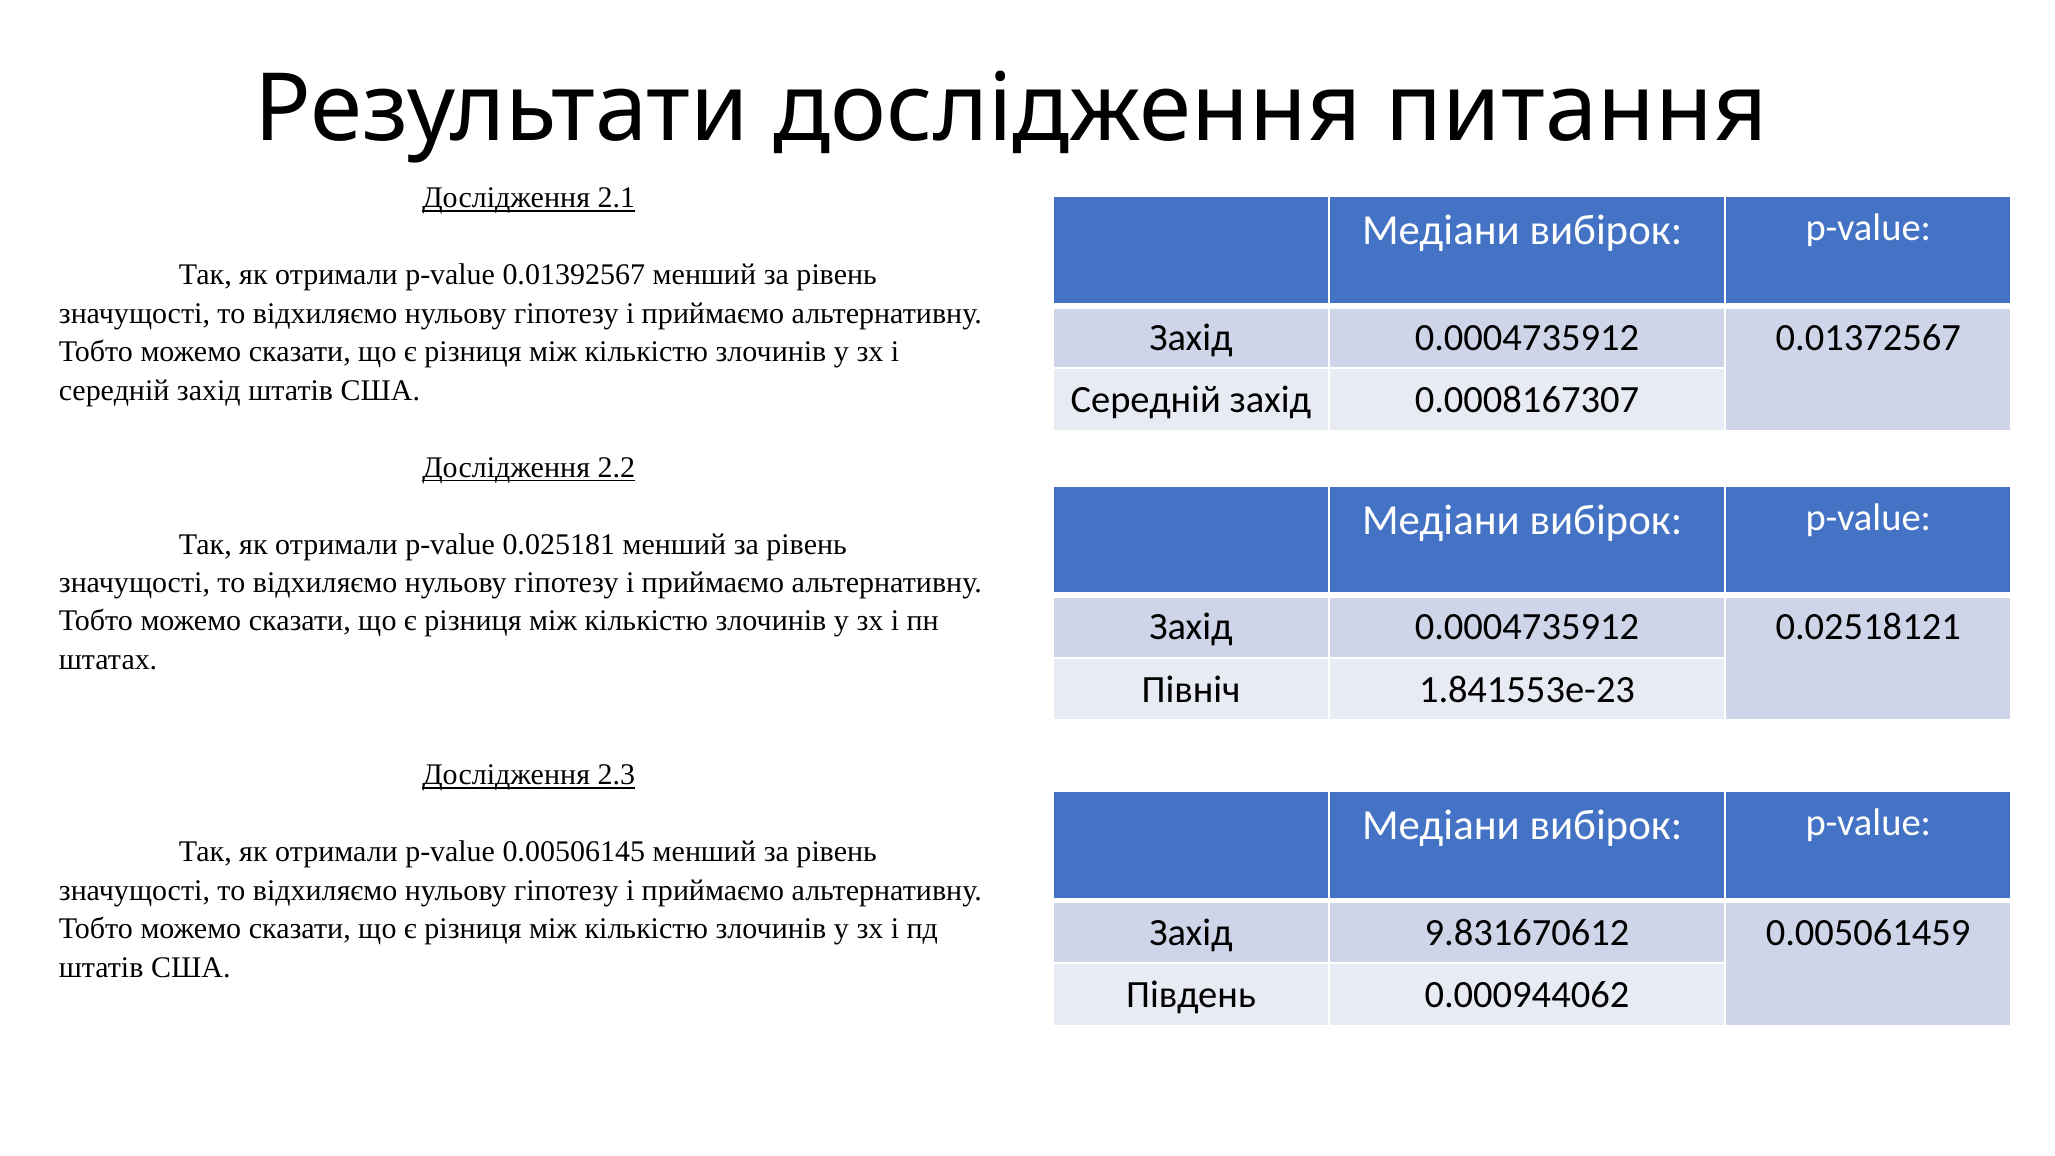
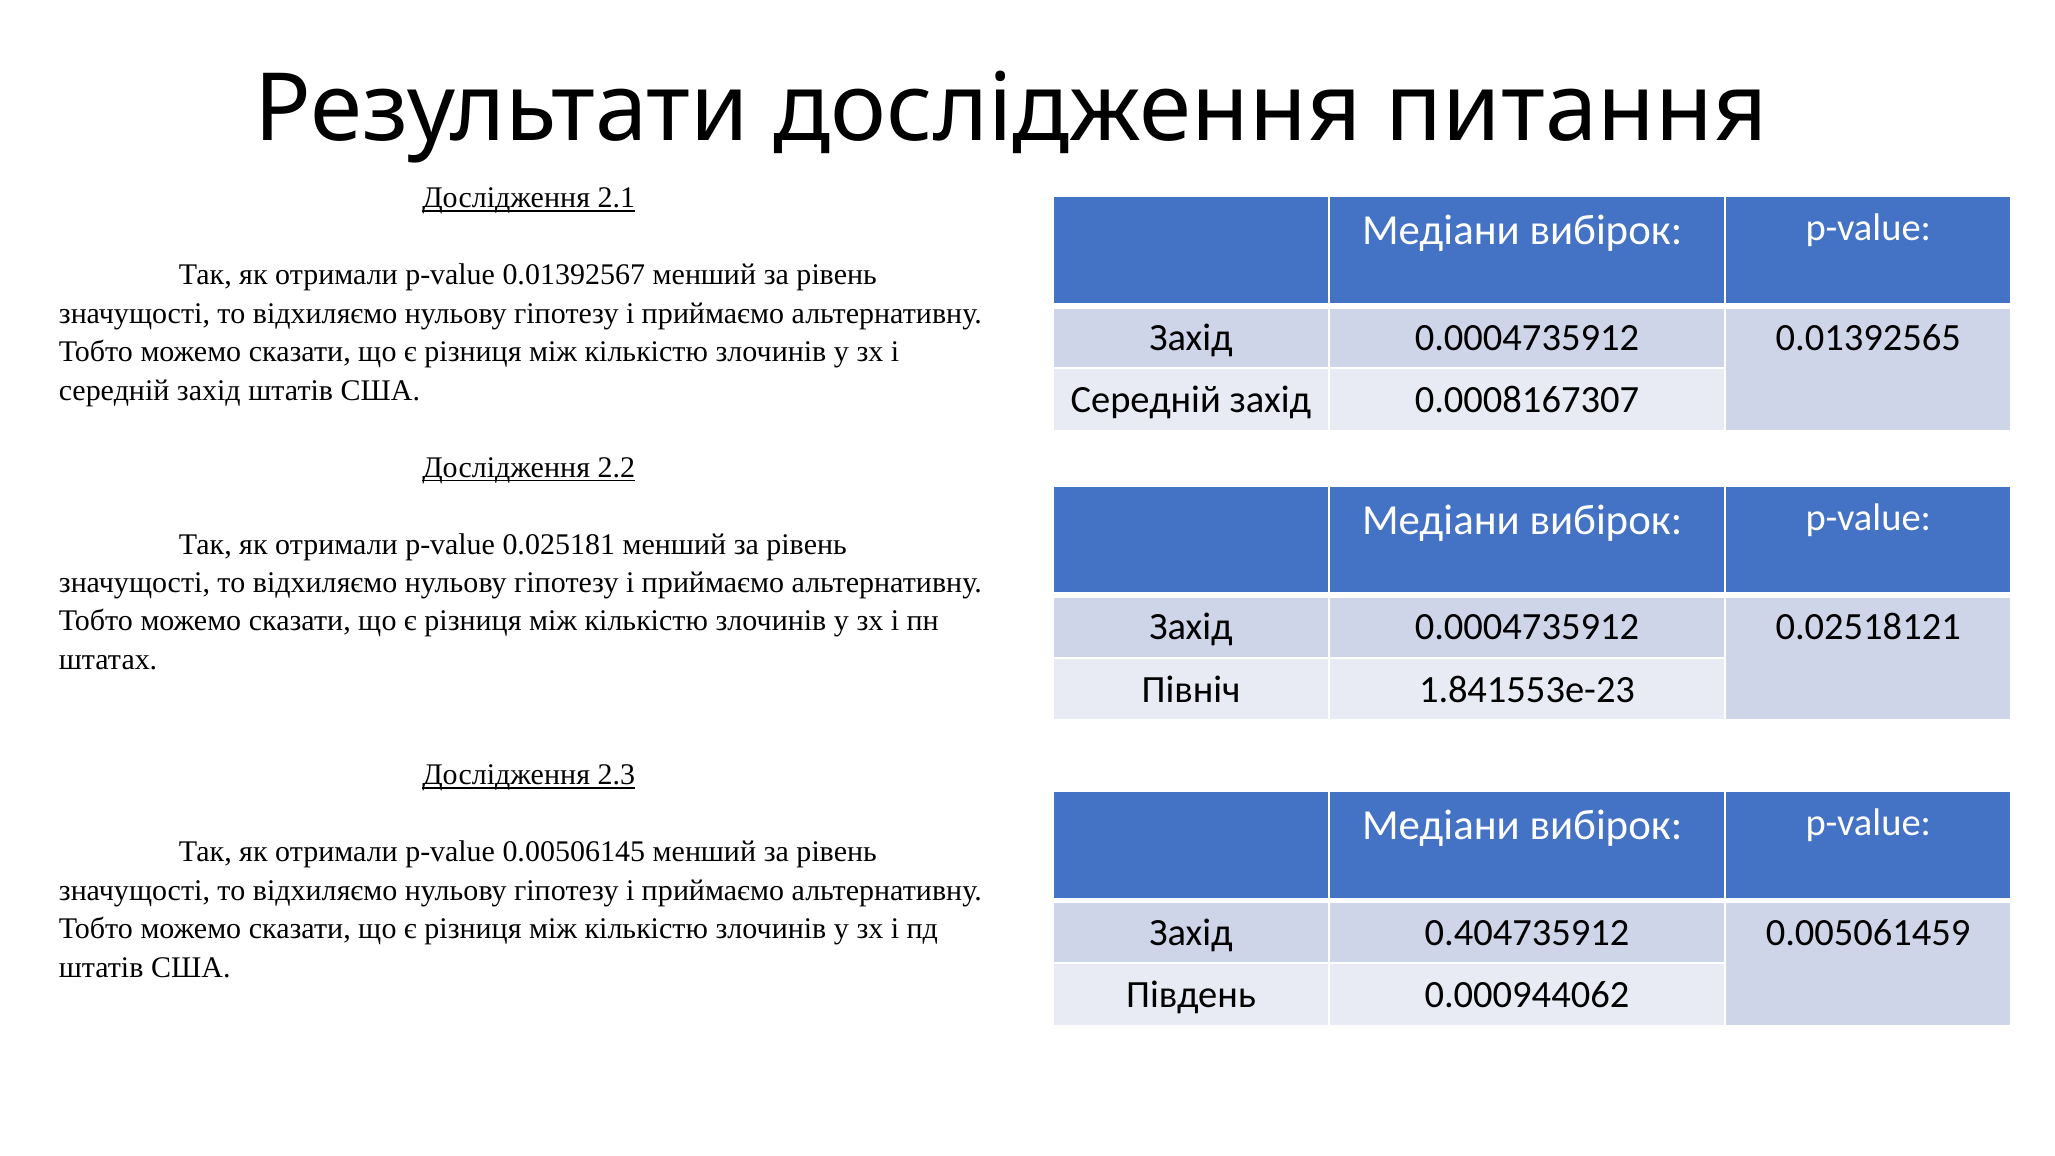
0.01372567: 0.01372567 -> 0.01392565 (1868, 338)
9.831670612: 9.831670612 -> 0.404735912 (1527, 932)
